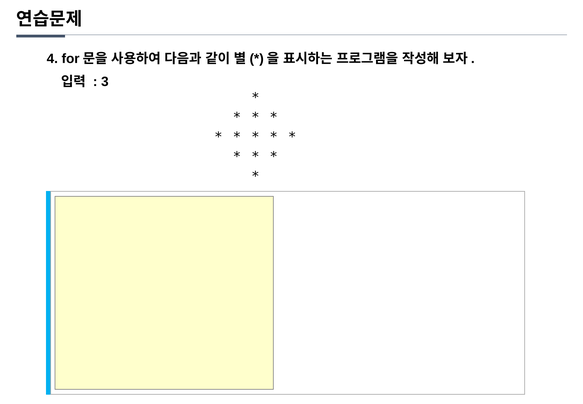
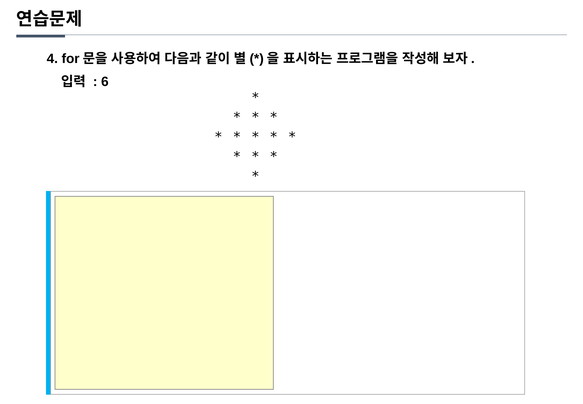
3: 3 -> 6 (105, 82)
